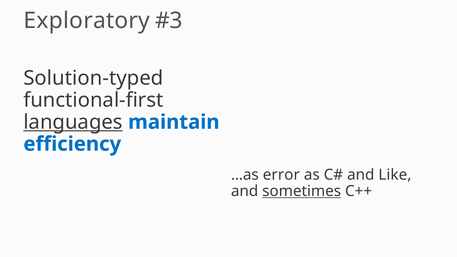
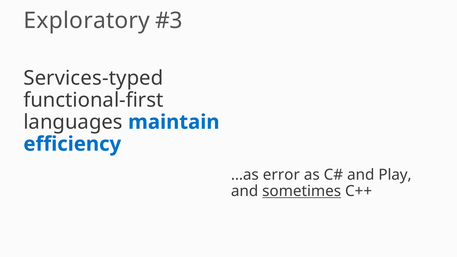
Solution-typed: Solution-typed -> Services-typed (93, 78)
languages underline: present -> none (73, 122)
Like: Like -> Play (395, 175)
